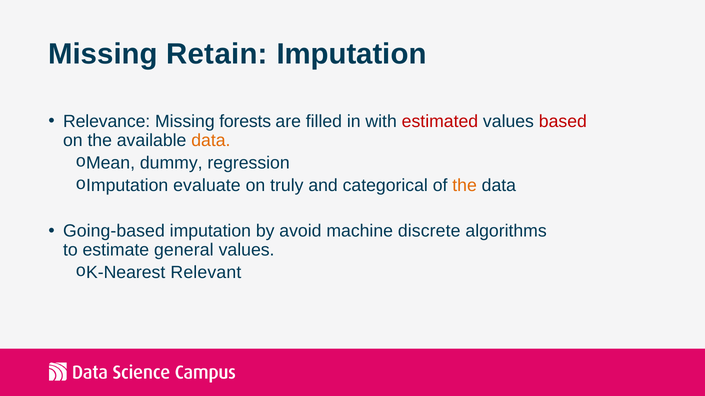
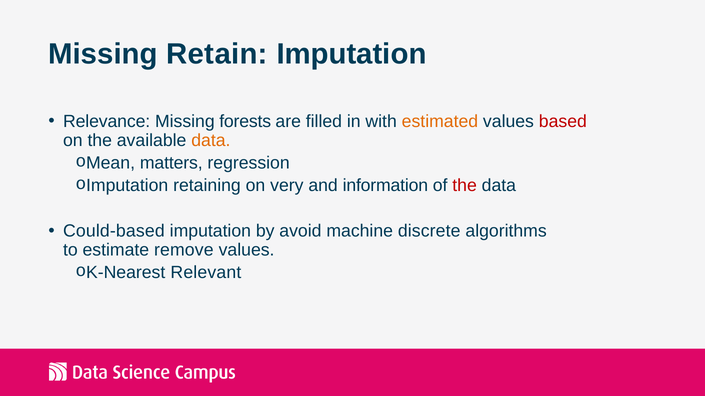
estimated colour: red -> orange (440, 122)
dummy: dummy -> matters (171, 163)
evaluate: evaluate -> retaining (207, 186)
truly: truly -> very (287, 186)
categorical: categorical -> information (385, 186)
the colour: orange -> red (465, 186)
Going-based: Going-based -> Could-based (114, 231)
general: general -> remove (184, 250)
